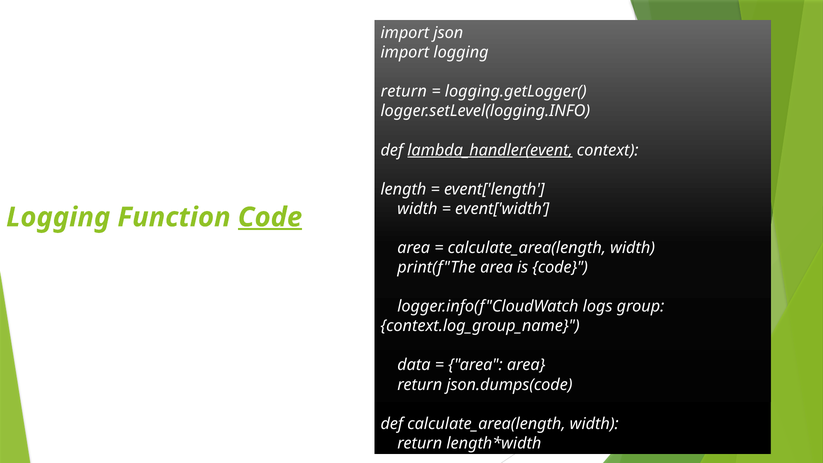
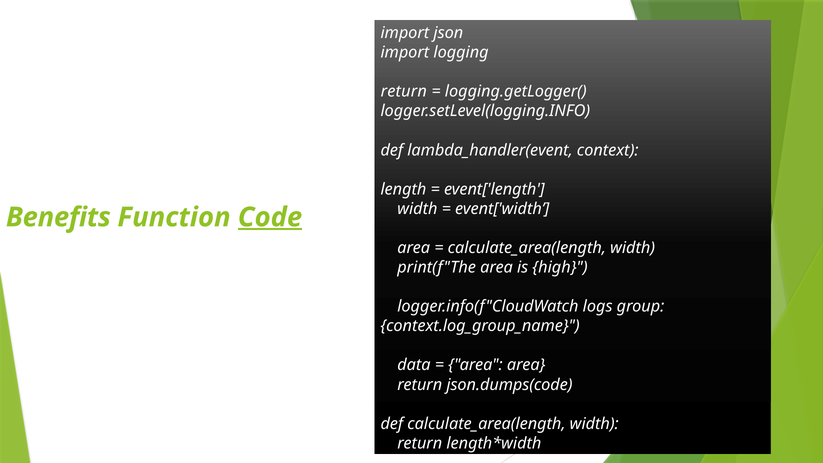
lambda_handler(event underline: present -> none (490, 150)
Logging: Logging -> Benefits (58, 217)
is code: code -> high (560, 267)
